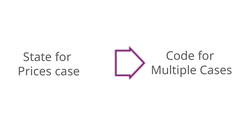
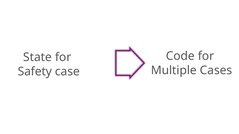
Prices: Prices -> Safety (35, 72)
